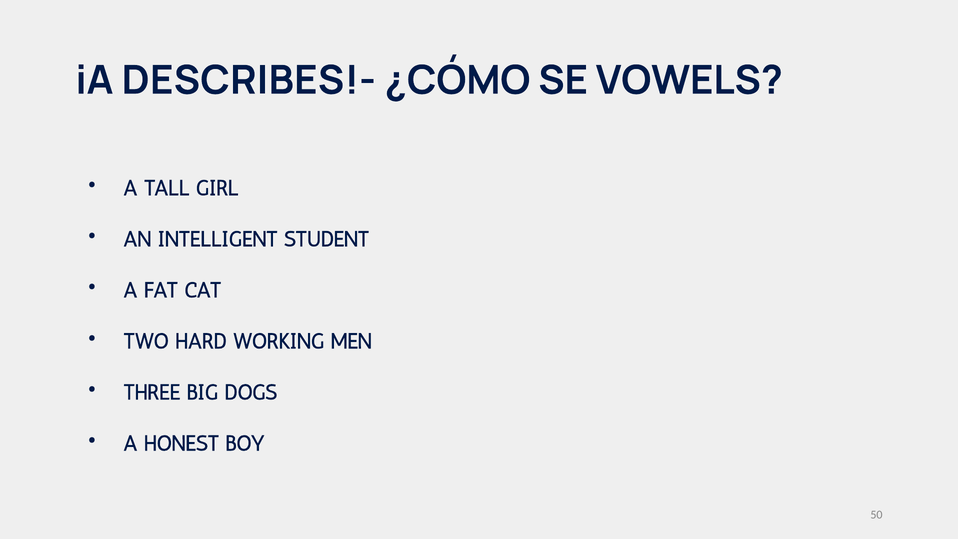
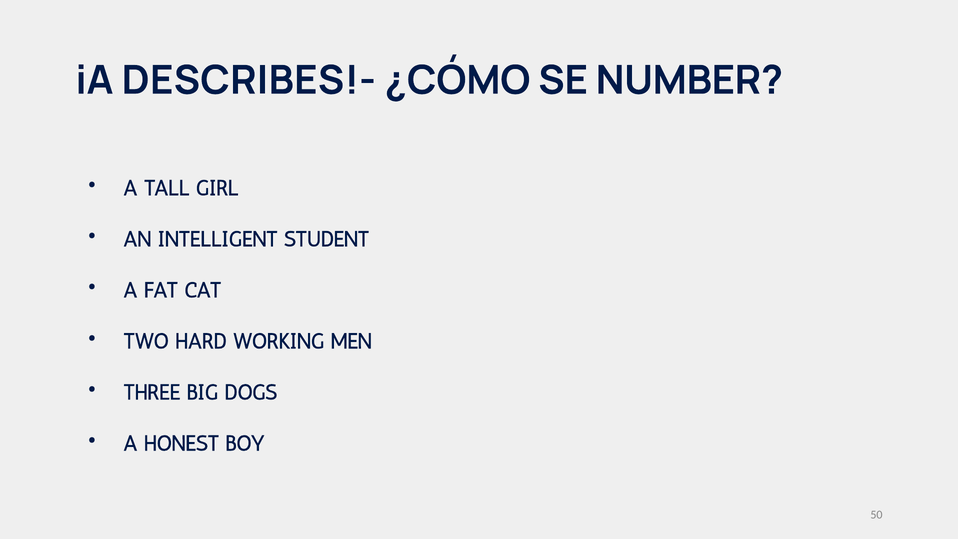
VOWELS: VOWELS -> NUMBER (689, 81)
